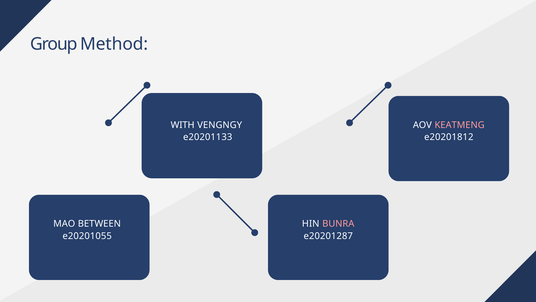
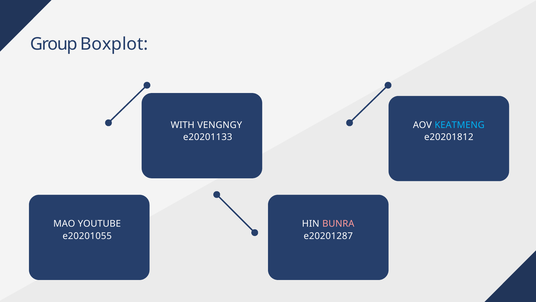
Method: Method -> Boxplot (114, 44)
KEATMENG colour: pink -> light blue (460, 125)
BETWEEN: BETWEEN -> YOUTUBE (99, 224)
